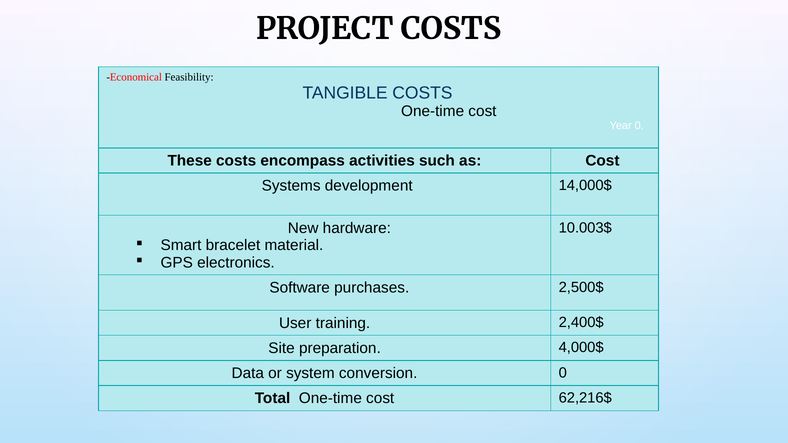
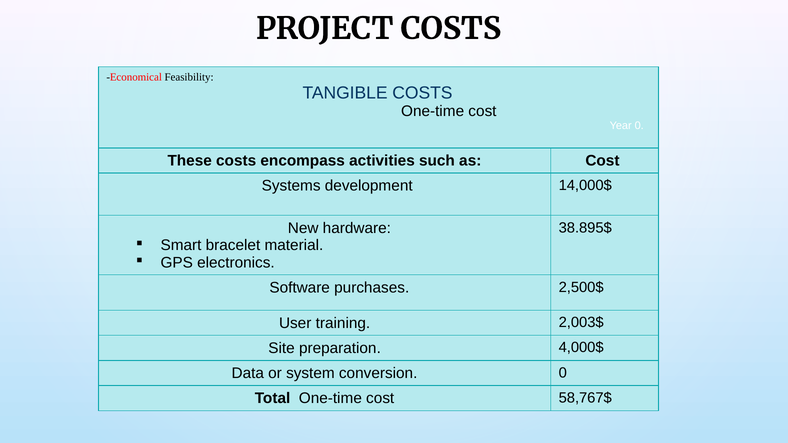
10.003$: 10.003$ -> 38.895$ (585, 228)
2,400$: 2,400$ -> 2,003$ (581, 323)
62,216$: 62,216$ -> 58,767$ (585, 398)
